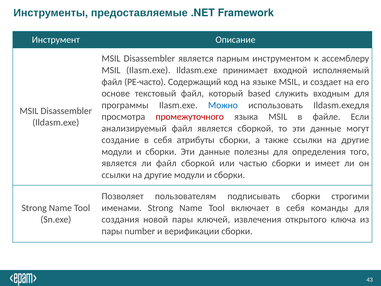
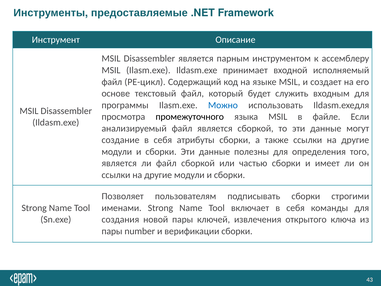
РЕ-часто: РЕ-часто -> РЕ-цикл (145, 82)
based: based -> будет (259, 93)
промежуточного colour: red -> black (190, 117)
